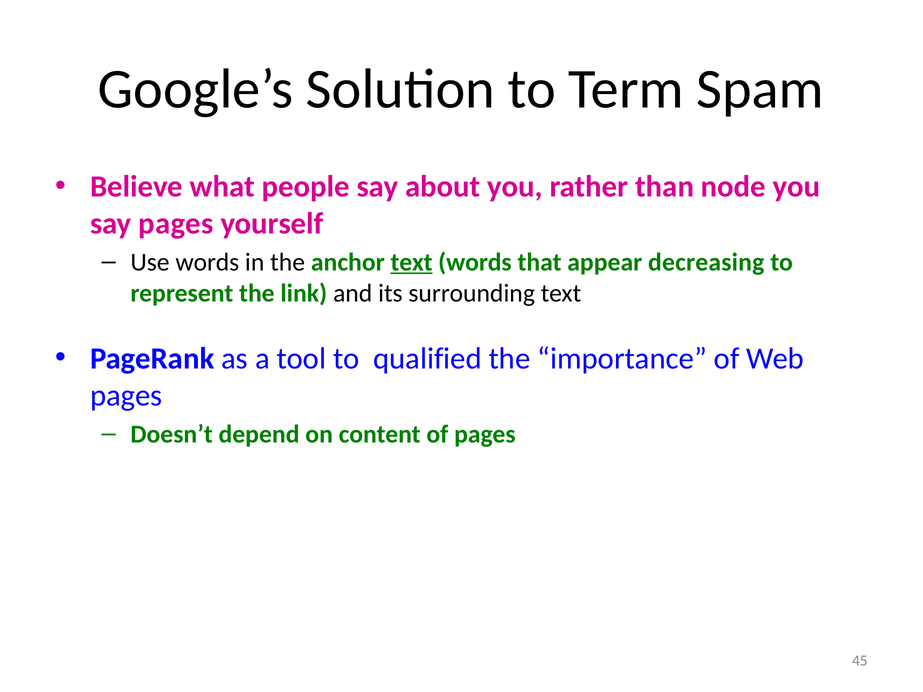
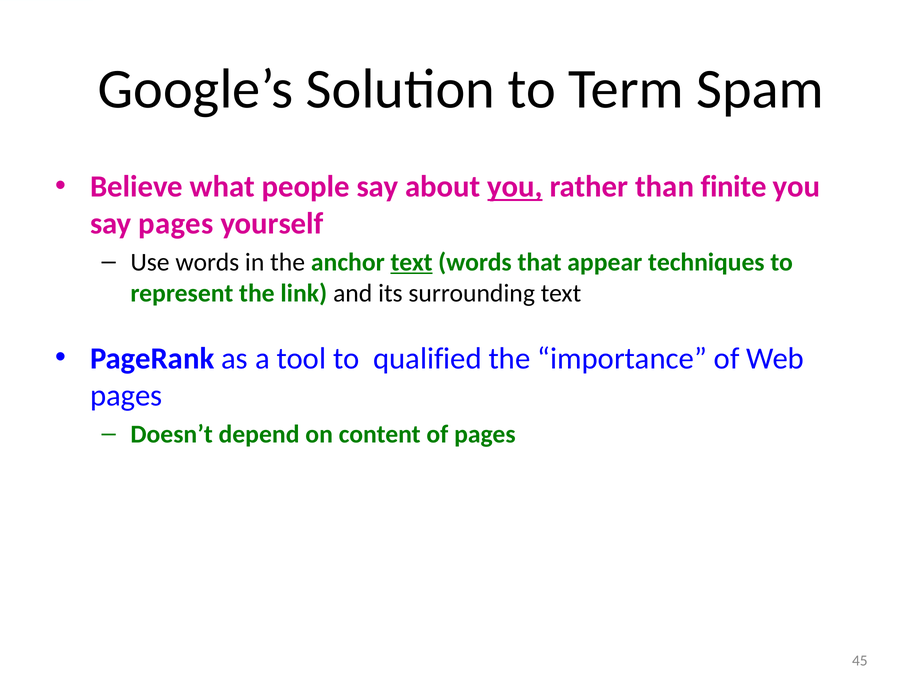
you underline: none -> present (515, 187)
node: node -> finite (734, 187)
decreasing: decreasing -> techniques (706, 262)
